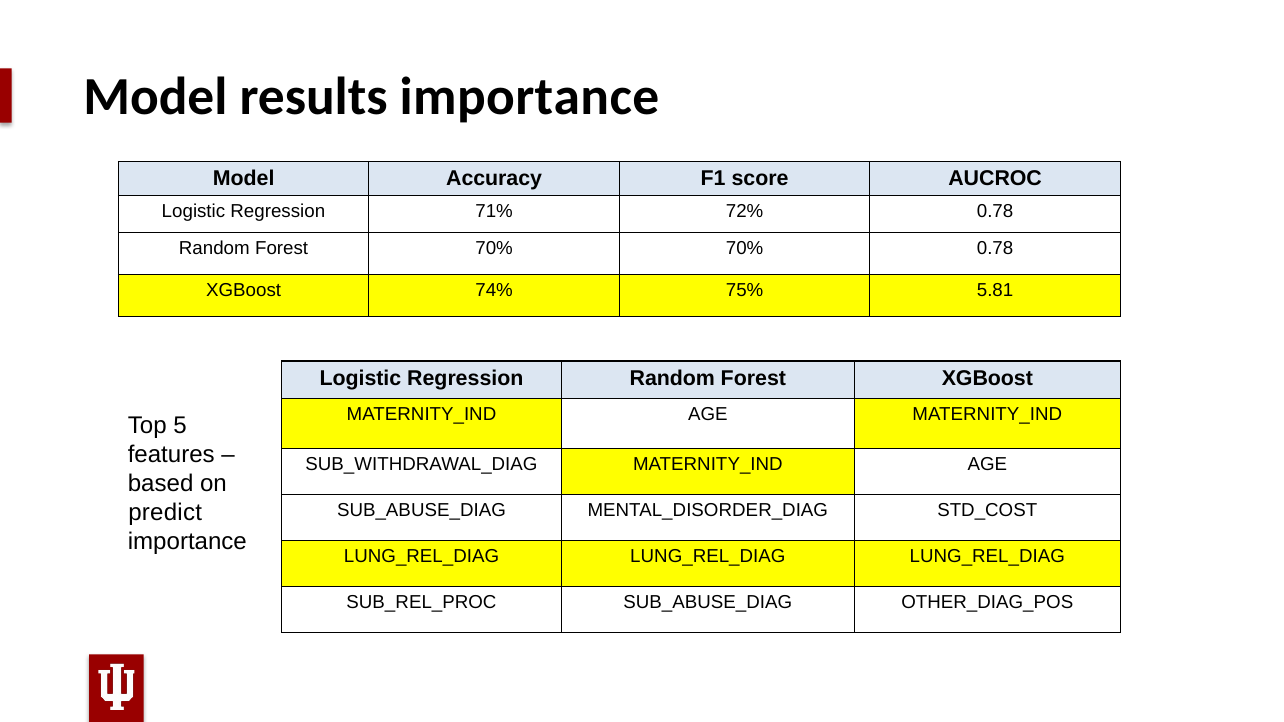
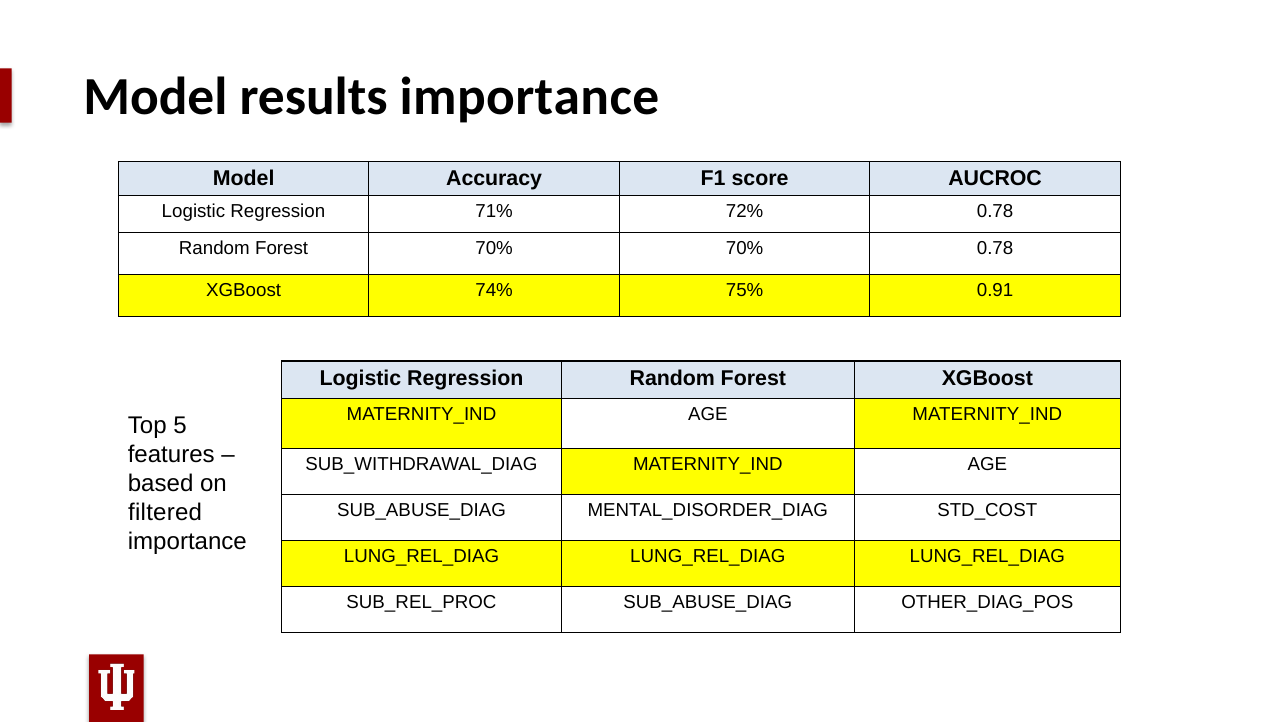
5.81: 5.81 -> 0.91 (995, 290)
predict: predict -> filtered (165, 513)
